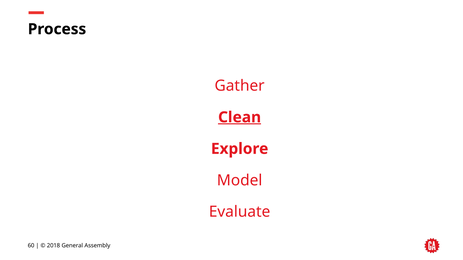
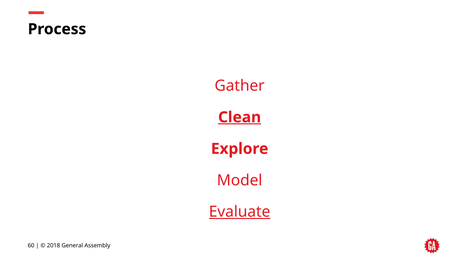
Evaluate underline: none -> present (240, 212)
